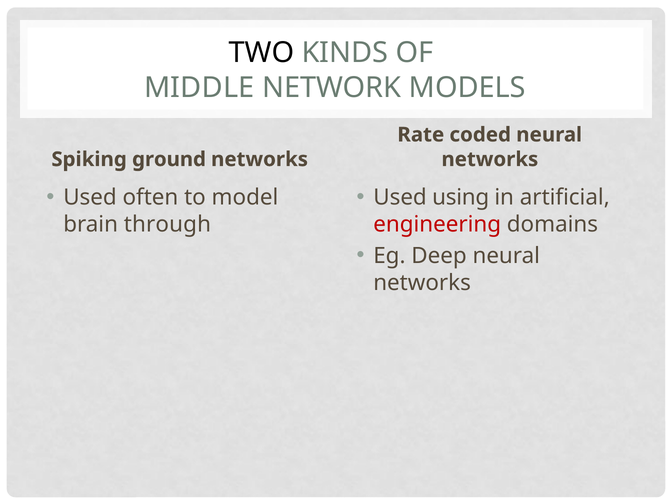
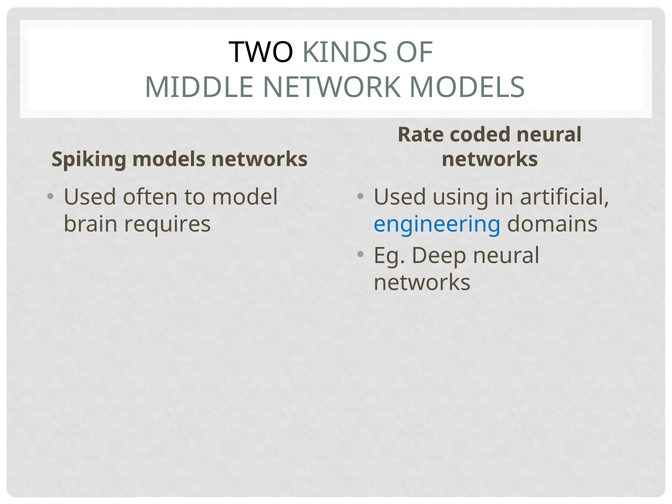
Spiking ground: ground -> models (169, 159)
through: through -> requires (168, 224)
engineering colour: red -> blue (437, 224)
